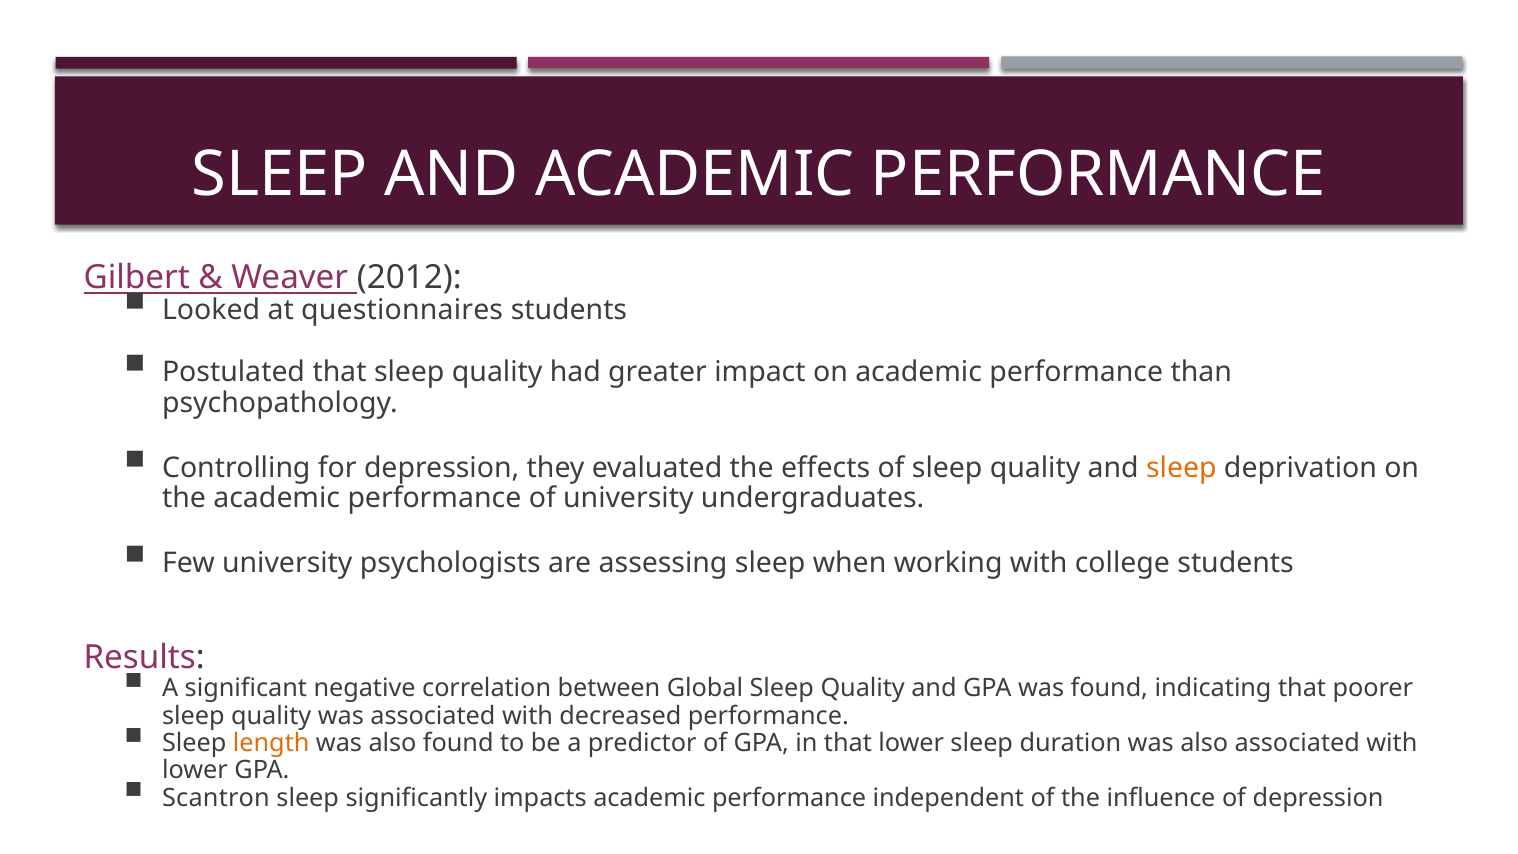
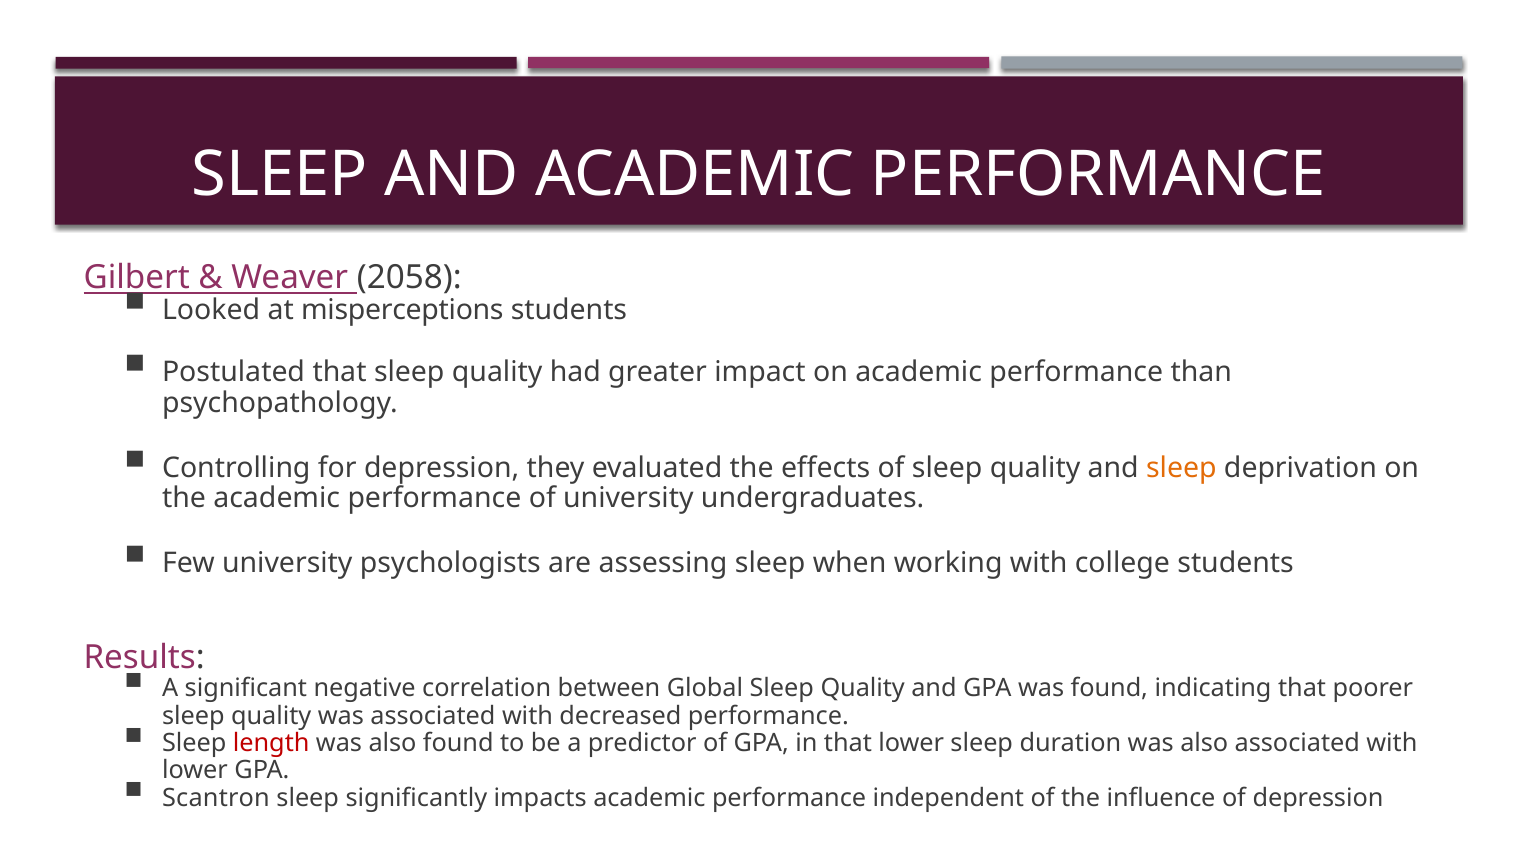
2012: 2012 -> 2058 (409, 278)
questionnaires: questionnaires -> misperceptions (402, 310)
length colour: orange -> red (271, 743)
